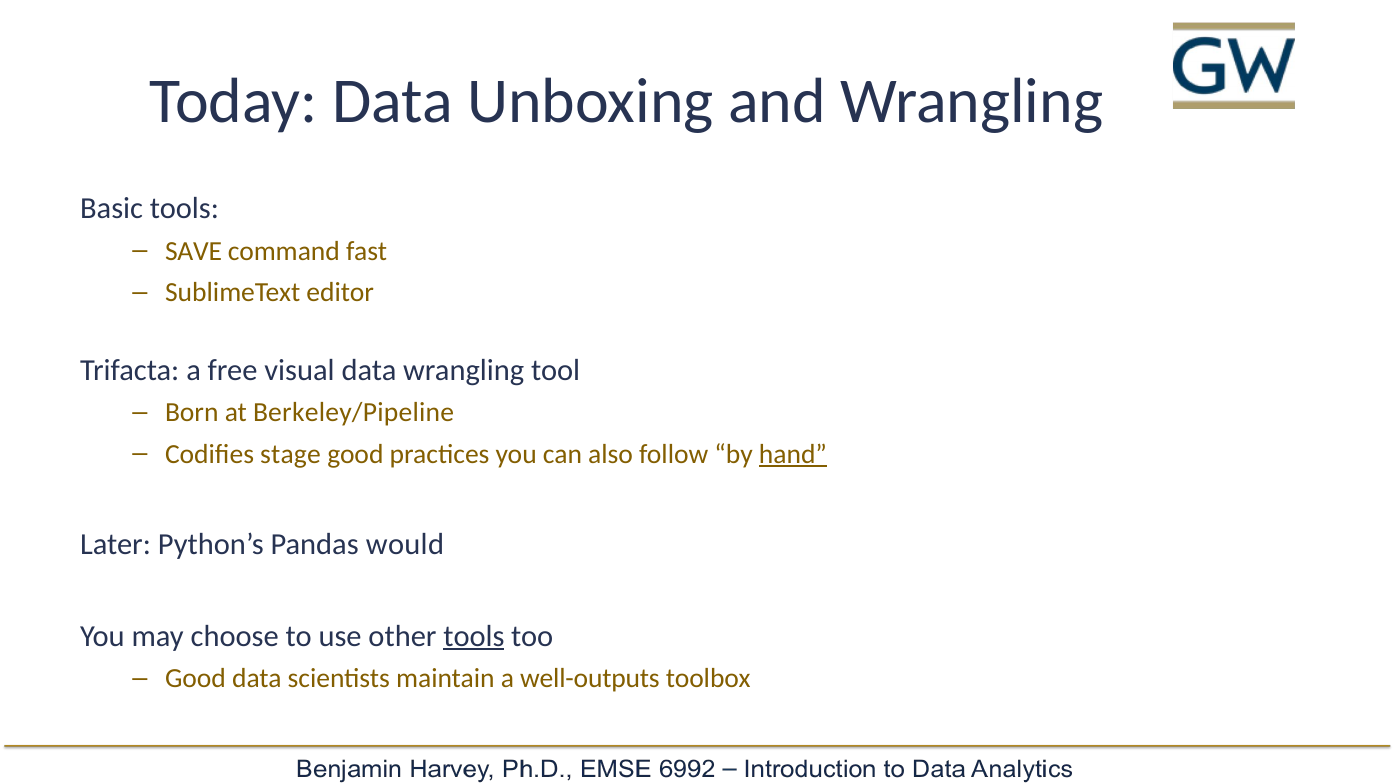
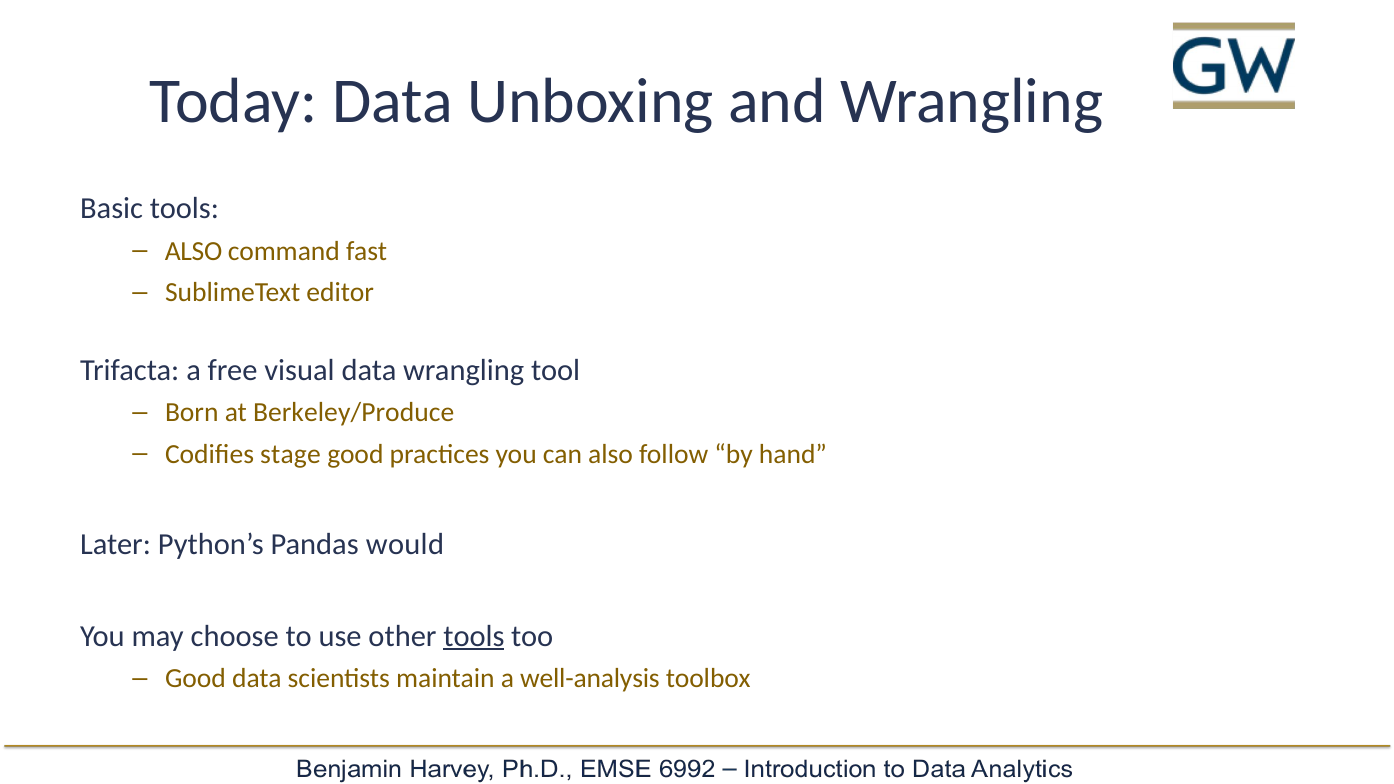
SAVE: SAVE -> ALSO (194, 251)
Berkeley/Pipeline: Berkeley/Pipeline -> Berkeley/Produce (354, 413)
hand underline: present -> none (793, 454)
well-outputs: well-outputs -> well-analysis (590, 679)
